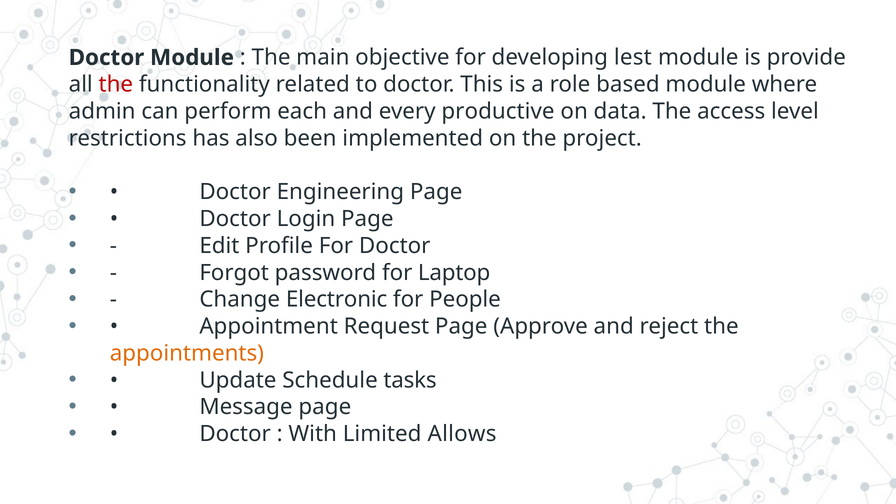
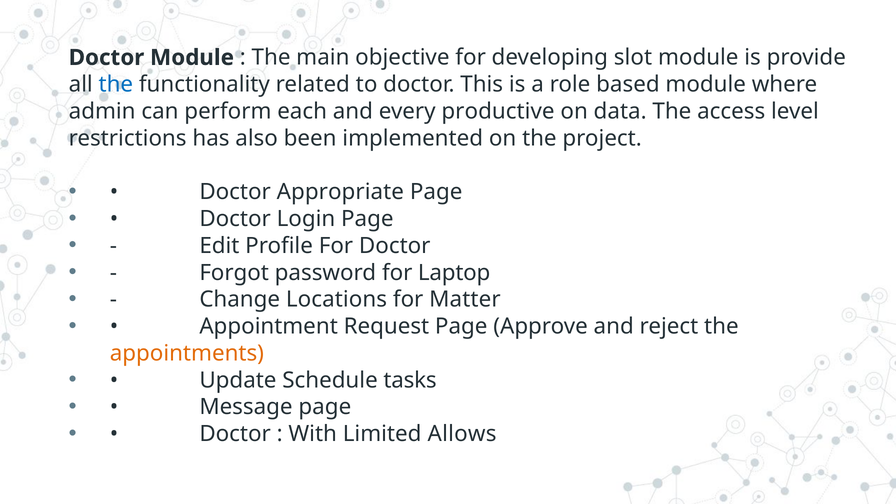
lest: lest -> slot (633, 58)
the colour: red -> blue (116, 84)
Engineering: Engineering -> Appropriate (340, 192)
Electronic: Electronic -> Locations (336, 300)
People: People -> Matter (465, 300)
